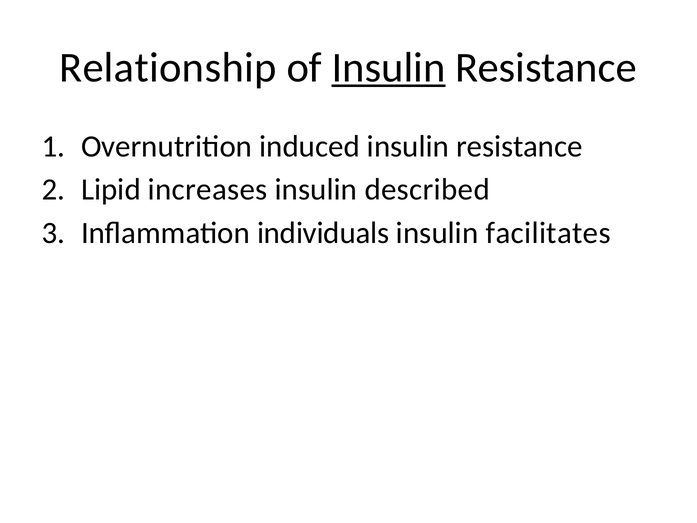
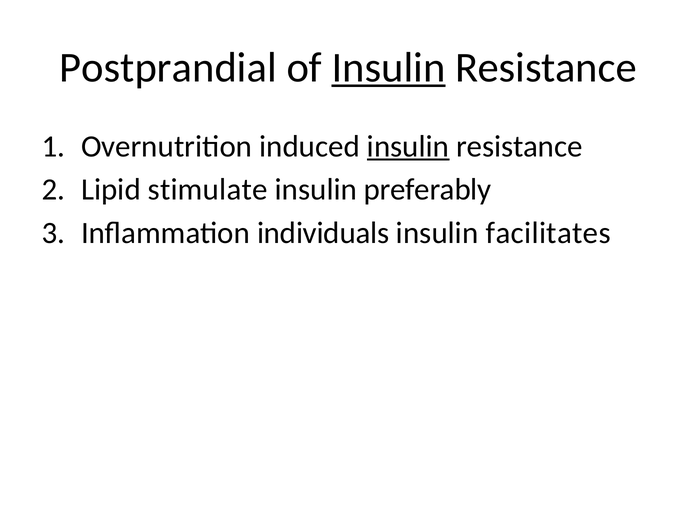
Relationship: Relationship -> Postprandial (168, 67)
insulin underline: none -> present (408, 146)
increases: increases -> stimulate (208, 190)
described: described -> preferably (428, 190)
